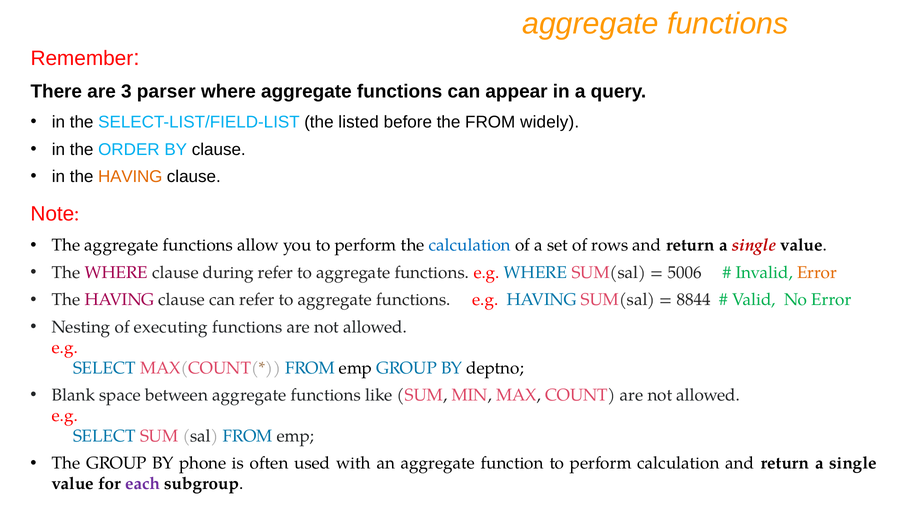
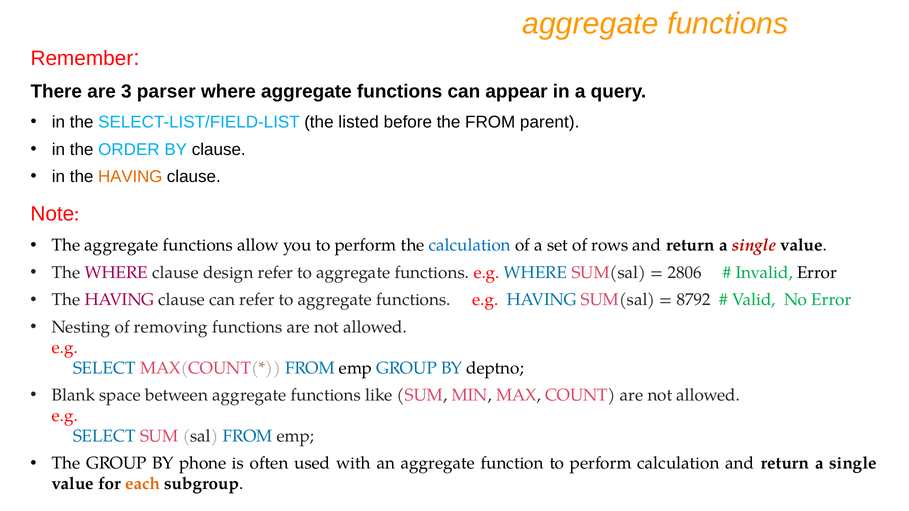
widely: widely -> parent (550, 122)
during: during -> design (228, 273)
5006: 5006 -> 2806 (685, 273)
Error colour: orange -> black (817, 273)
8844: 8844 -> 8792 (694, 300)
executing: executing -> removing (171, 327)
each colour: purple -> orange (143, 484)
